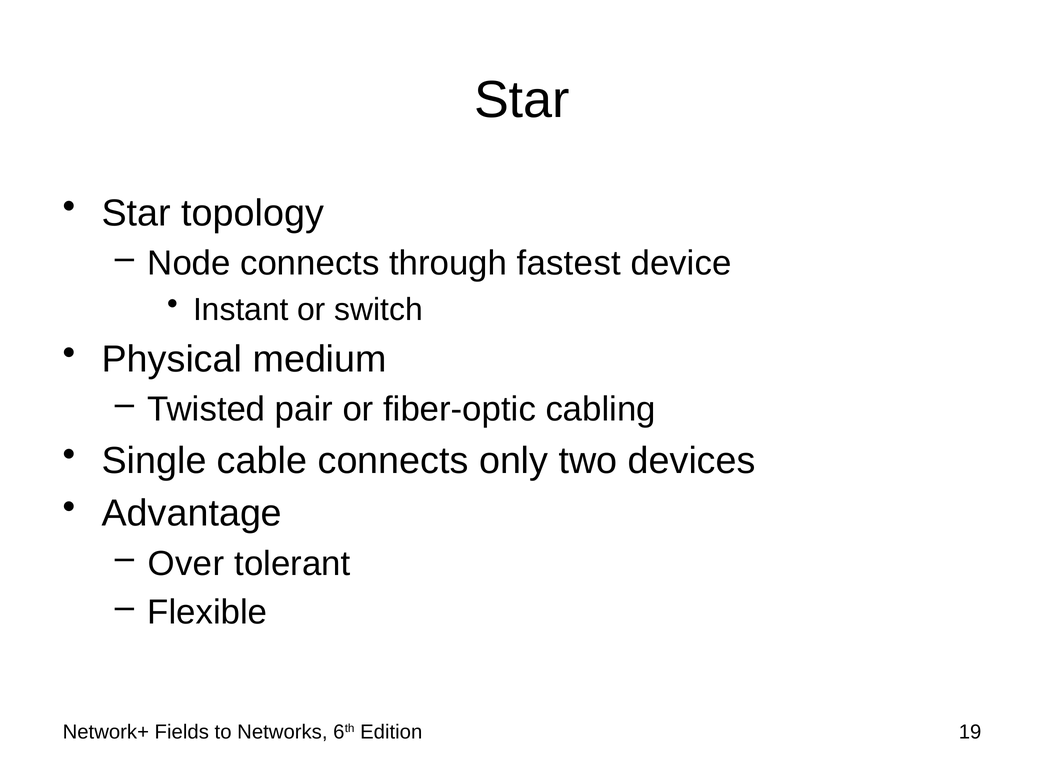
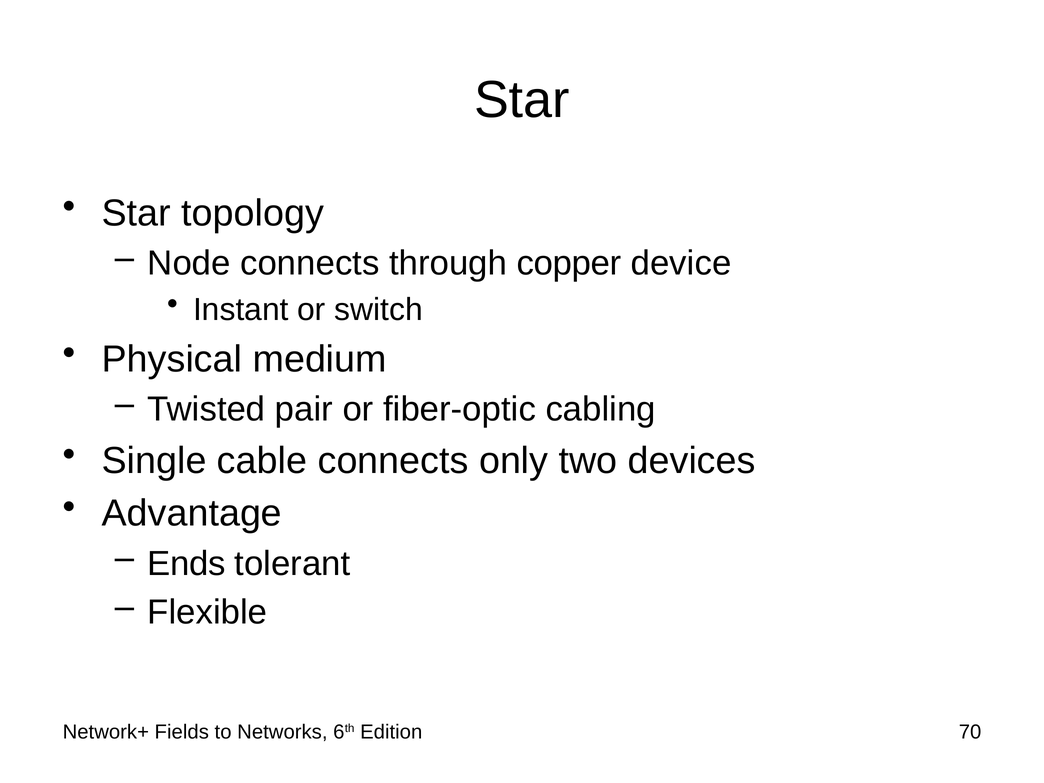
fastest: fastest -> copper (569, 263)
Over: Over -> Ends (186, 564)
19: 19 -> 70 (970, 732)
